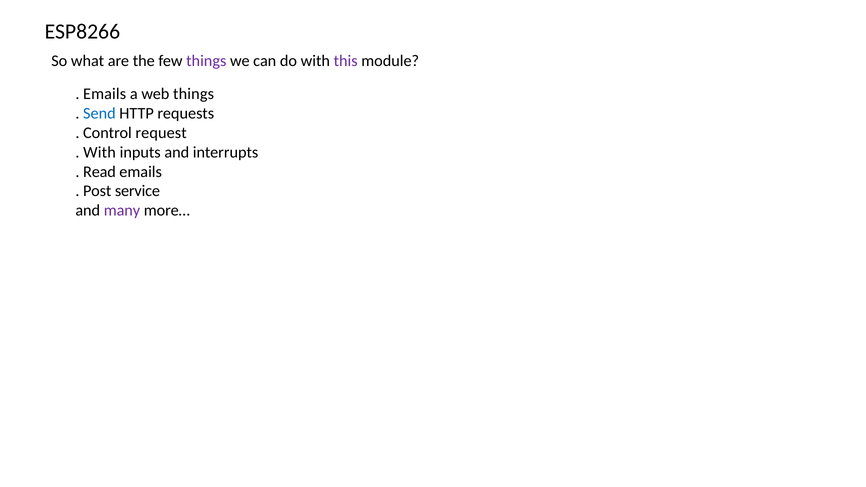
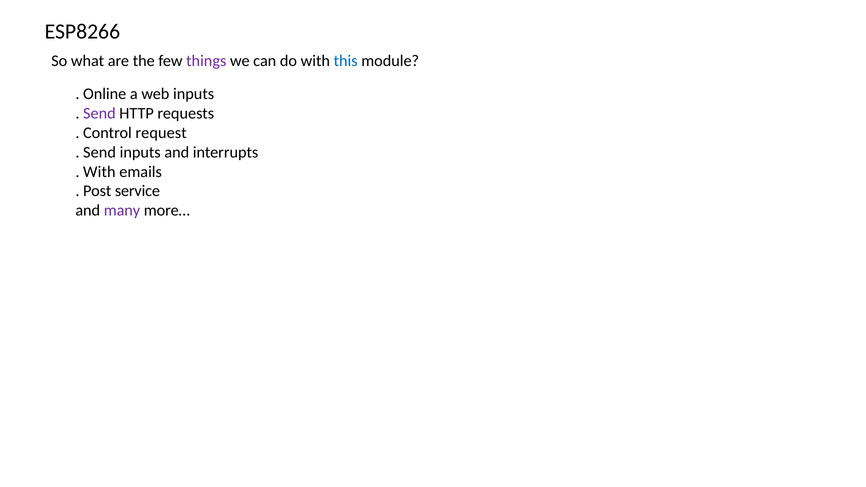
this colour: purple -> blue (346, 61)
Emails: Emails -> Online (105, 94)
web things: things -> inputs (194, 94)
Send colour: blue -> purple (99, 113)
With: With -> Send (100, 152)
Read: Read -> With (99, 172)
